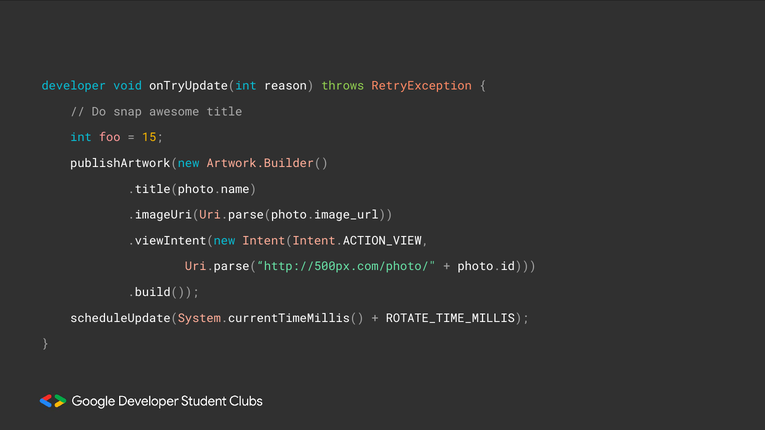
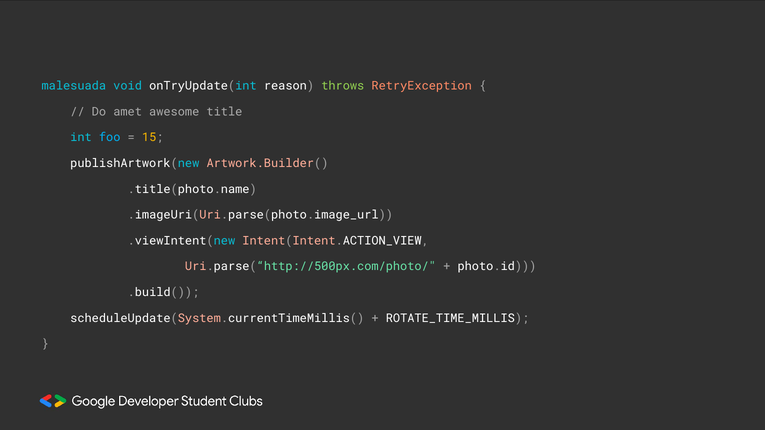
developer: developer -> malesuada (74, 86)
snap: snap -> amet (128, 112)
foo colour: pink -> light blue (110, 138)
